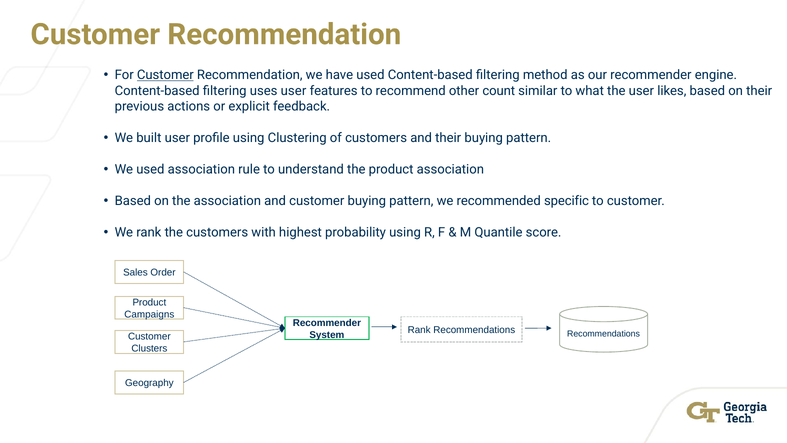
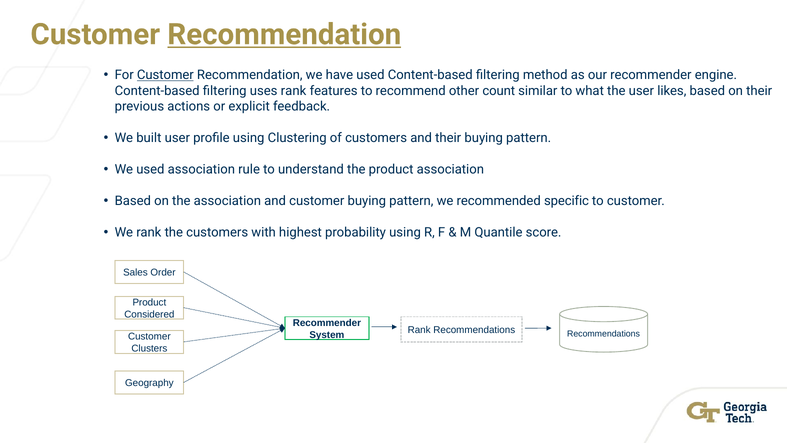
Recommendation underline: none -> present (284, 34)
uses user: user -> rank (294, 91)
Campaigns: Campaigns -> Considered (149, 314)
